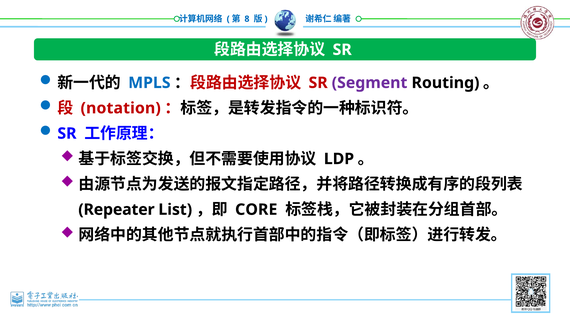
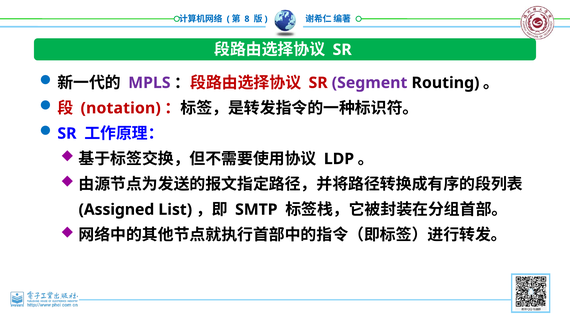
MPLS colour: blue -> purple (149, 83)
Repeater: Repeater -> Assigned (116, 209)
CORE: CORE -> SMTP (256, 209)
